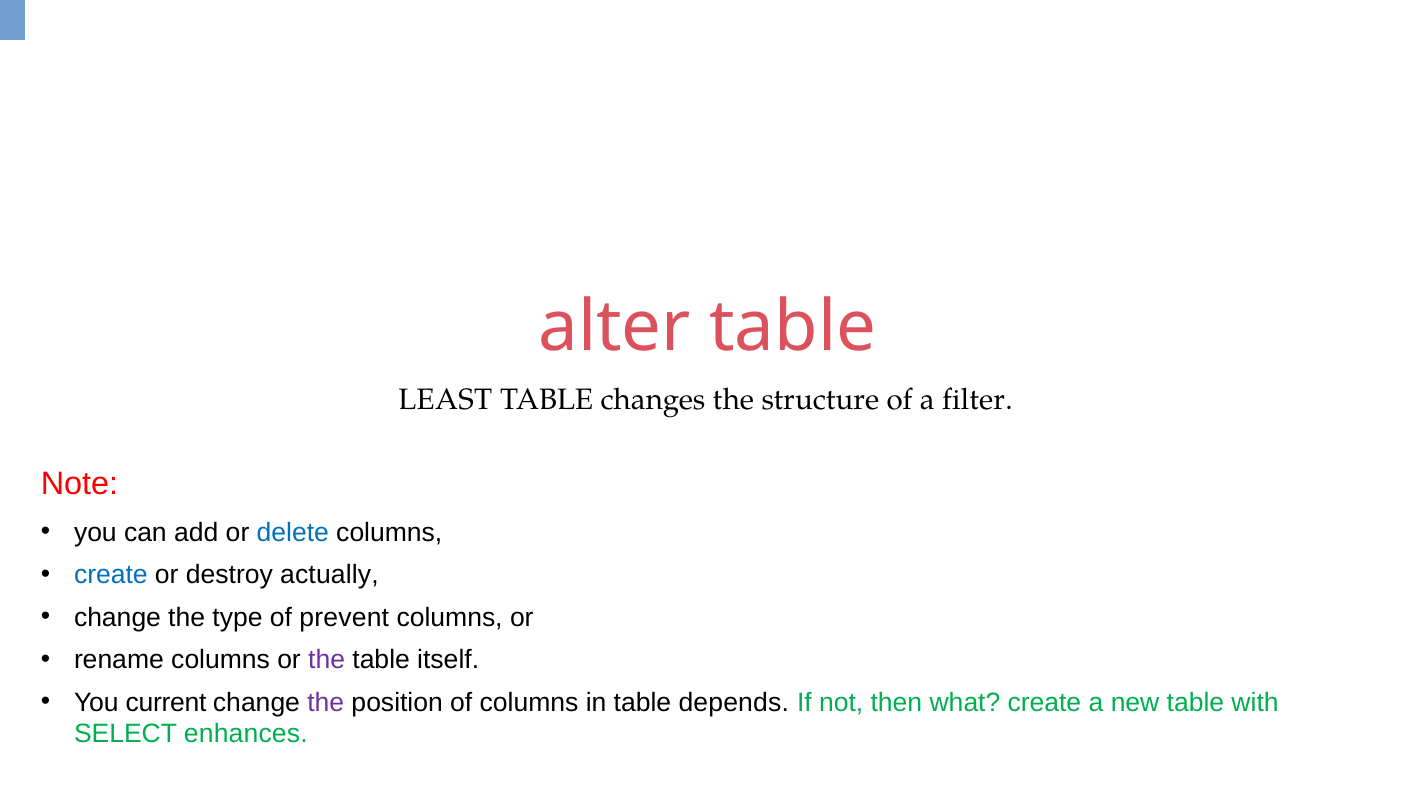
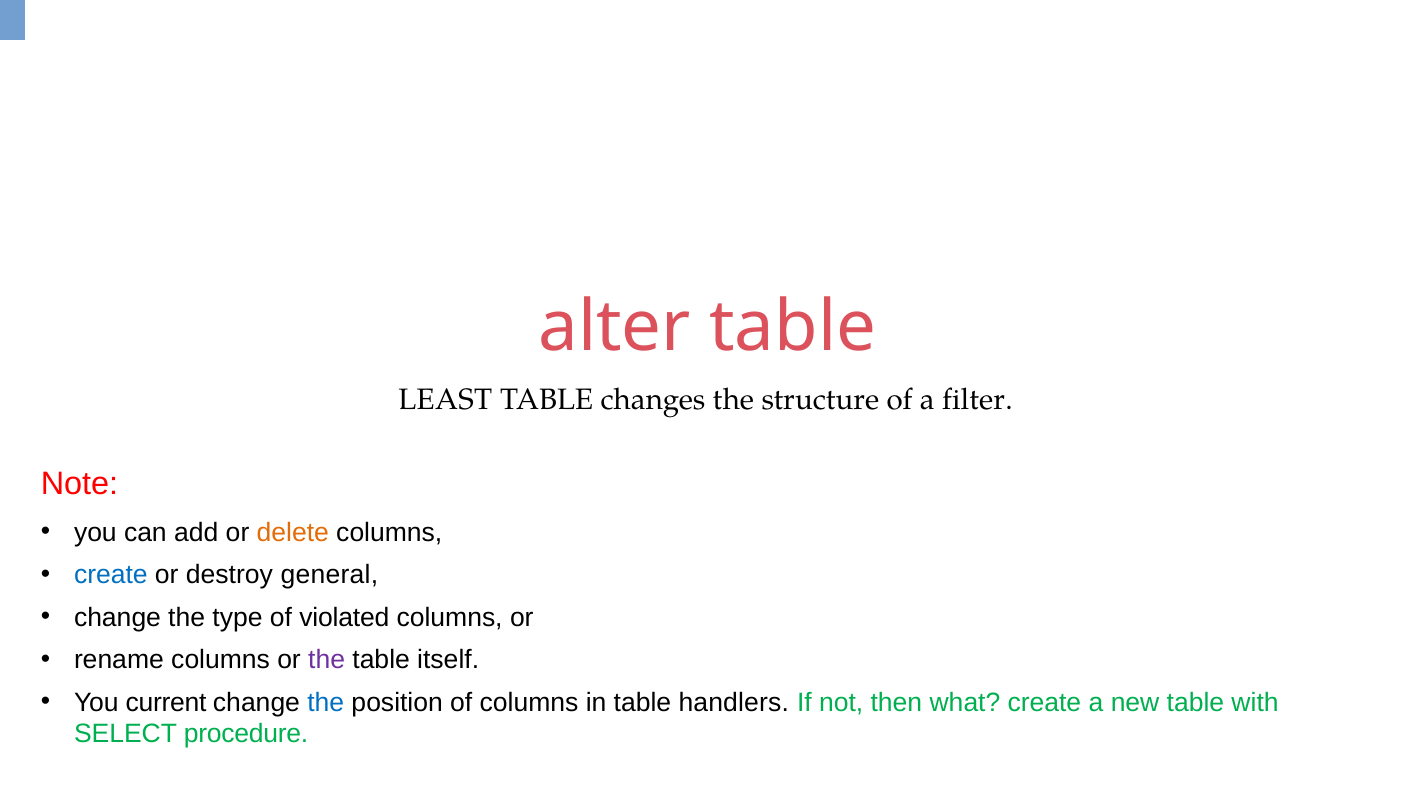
delete colour: blue -> orange (293, 532)
actually: actually -> general (329, 575)
prevent: prevent -> violated (344, 617)
the colour: purple -> blue (326, 702)
depends: depends -> handlers (734, 702)
enhances: enhances -> procedure (246, 734)
